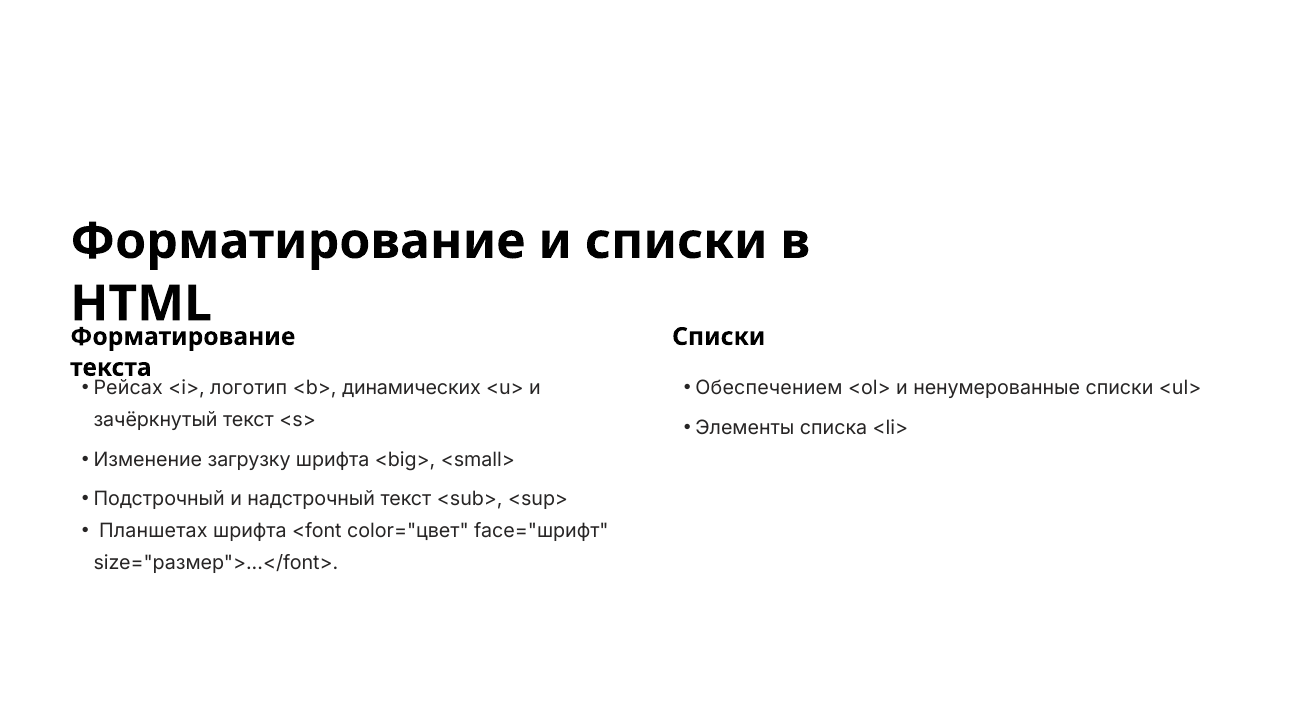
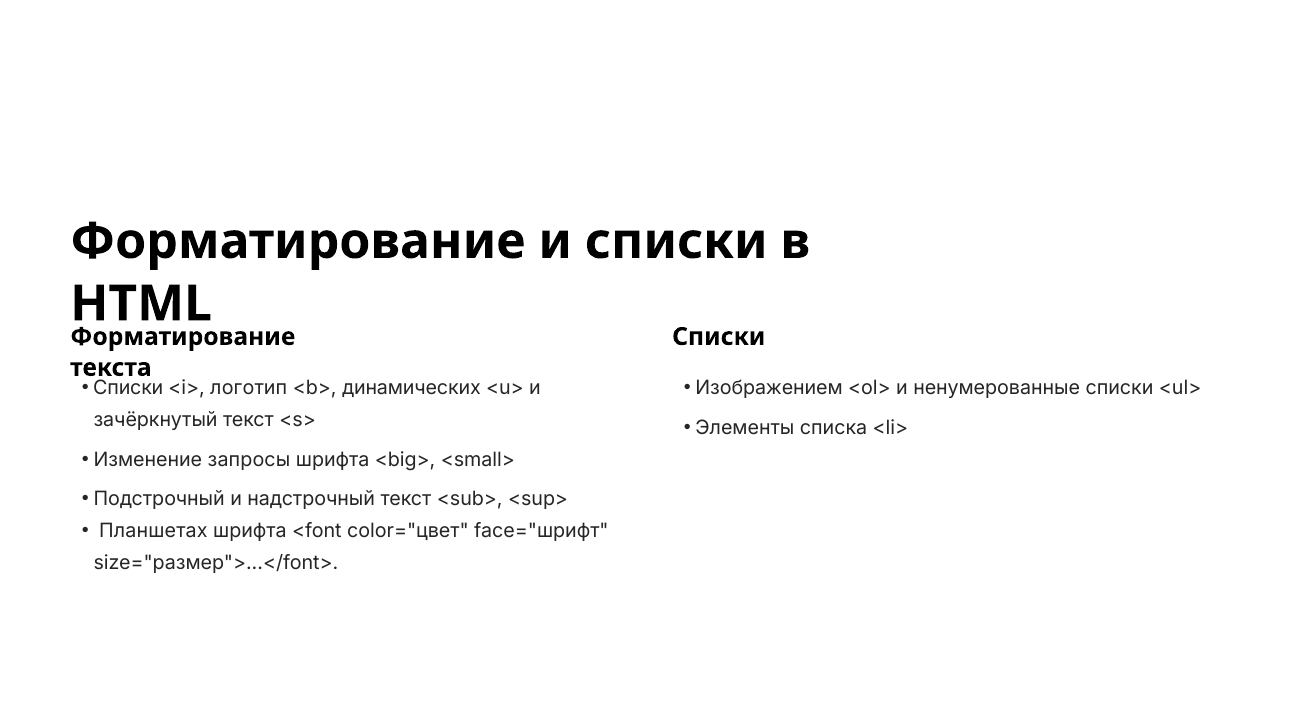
Рейсах: Рейсах -> Списки (128, 388)
Обеспечением: Обеспечением -> Изображением (769, 388)
загрузку: загрузку -> запросы (249, 460)
